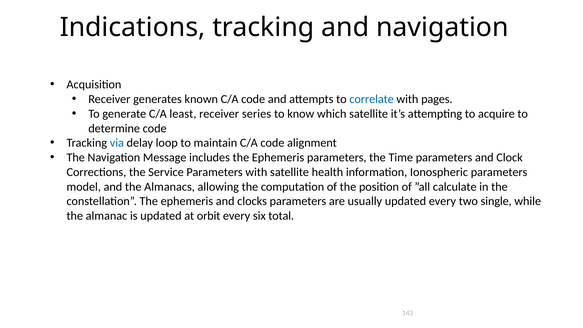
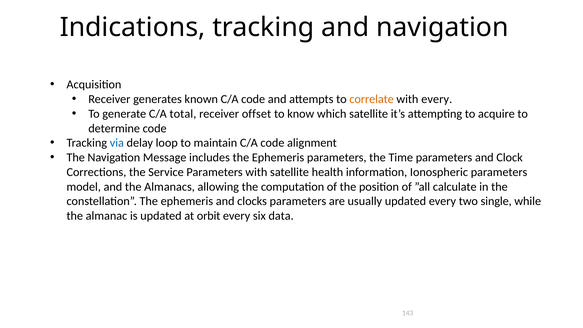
correlate colour: blue -> orange (372, 99)
with pages: pages -> every (437, 99)
least: least -> total (183, 114)
series: series -> offset (257, 114)
total: total -> data (281, 216)
